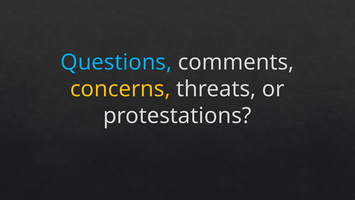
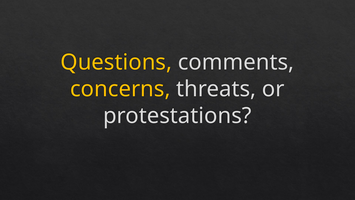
Questions colour: light blue -> yellow (116, 62)
